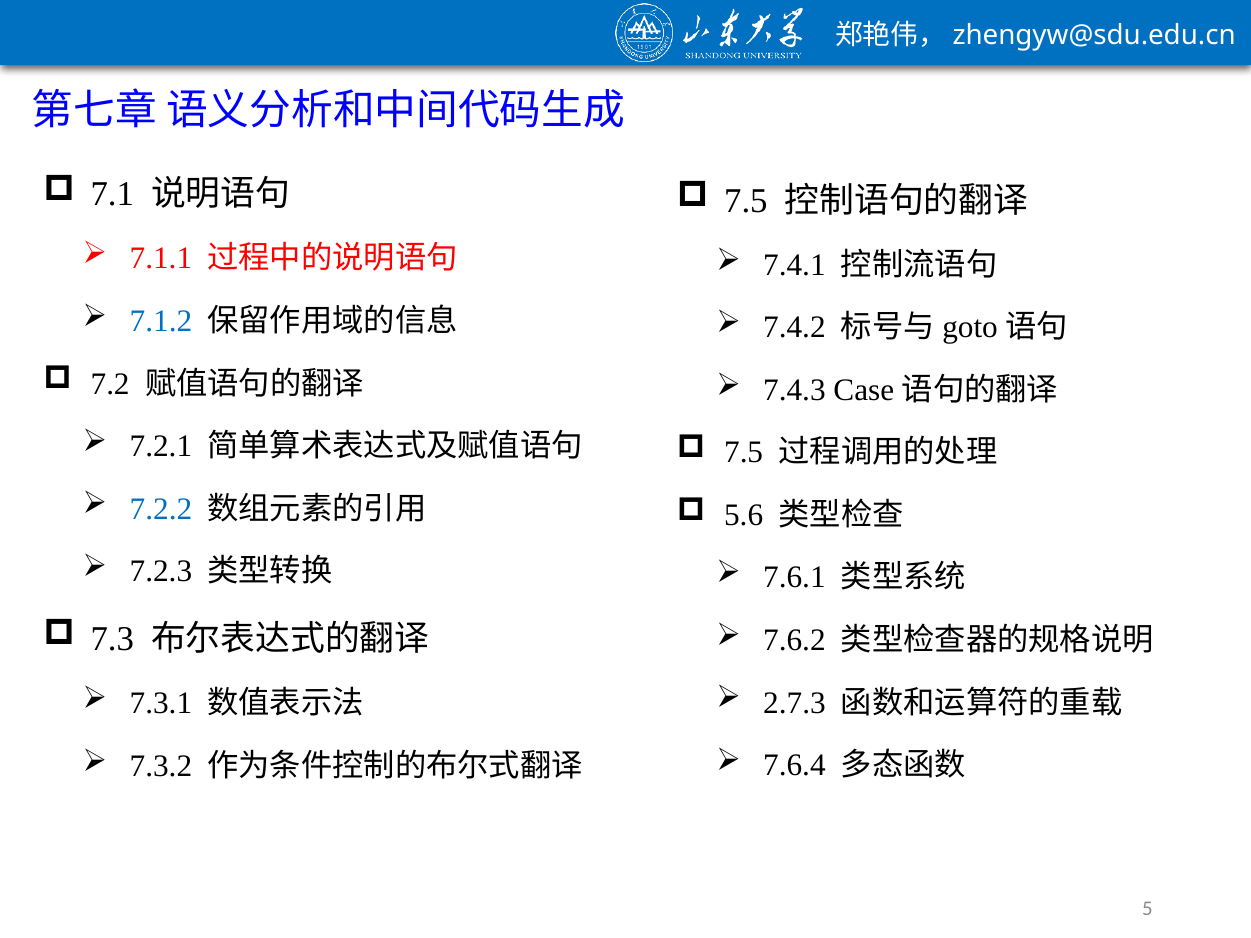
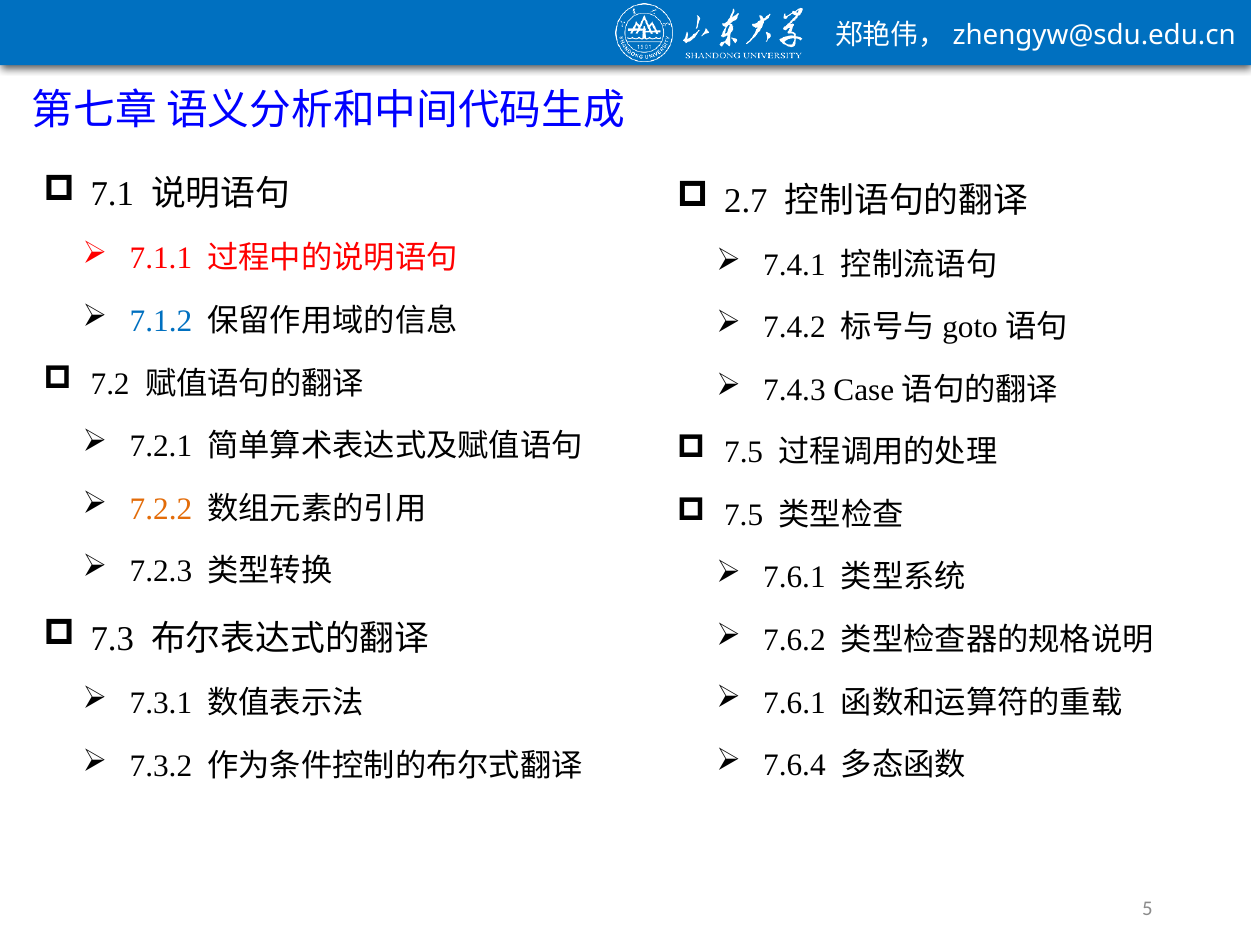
7.5: 7.5 -> 2.7 (746, 201)
7.2.2 colour: blue -> orange (161, 509)
5.6: 5.6 -> 7.5 (744, 515)
2.7.3: 2.7.3 -> 7.6.1 (794, 703)
